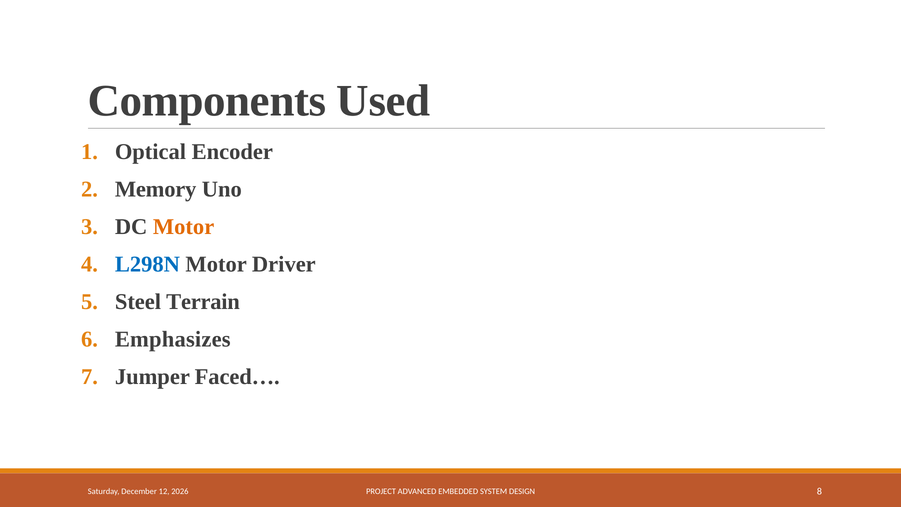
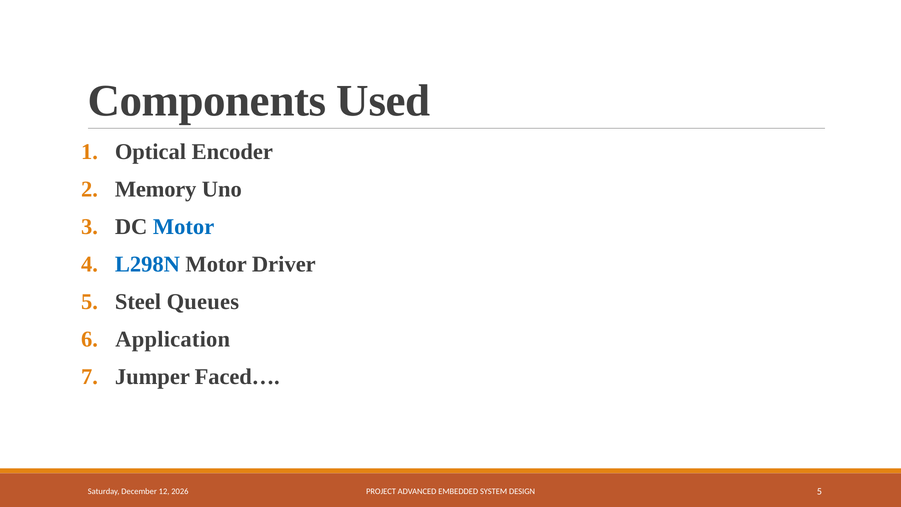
Motor colour: orange -> blue (184, 227)
Terrain: Terrain -> Queues (203, 302)
Emphasizes: Emphasizes -> Application (173, 339)
DESIGN 8: 8 -> 5 (819, 491)
